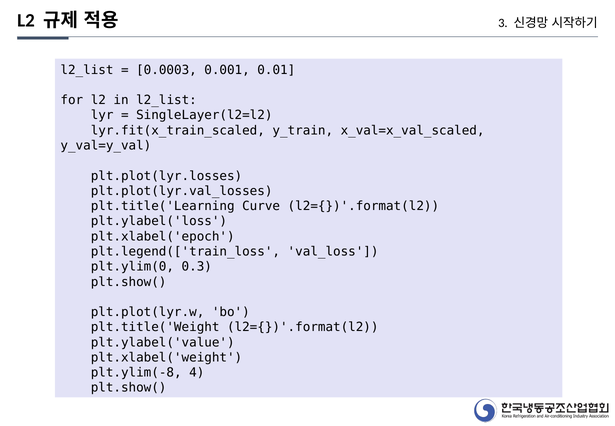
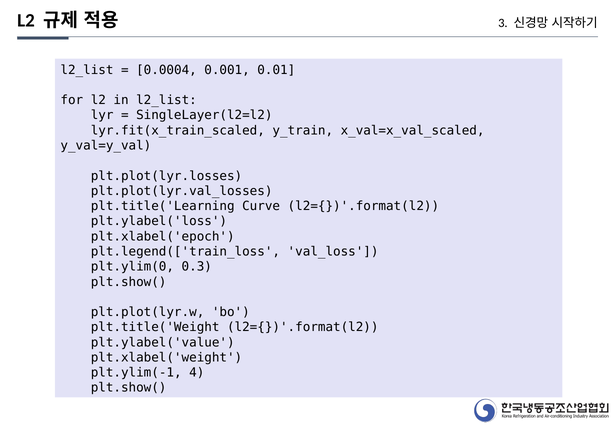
0.0003: 0.0003 -> 0.0004 (166, 70)
plt.ylim(-8: plt.ylim(-8 -> plt.ylim(-1 (136, 372)
